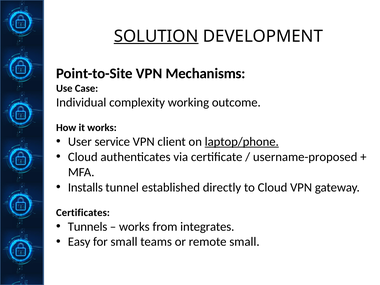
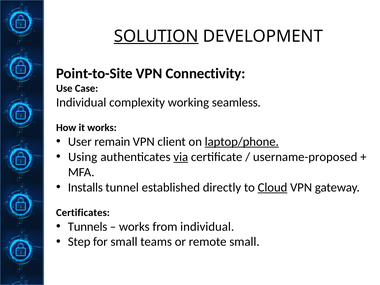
Mechanisms: Mechanisms -> Connectivity (206, 73)
outcome: outcome -> seamless (236, 102)
service: service -> remain (112, 142)
Cloud: Cloud -> Using (83, 157)
via underline: none -> present (181, 157)
Cloud underline: none -> present (272, 187)
from integrates: integrates -> individual (207, 227)
Easy: Easy -> Step (79, 242)
